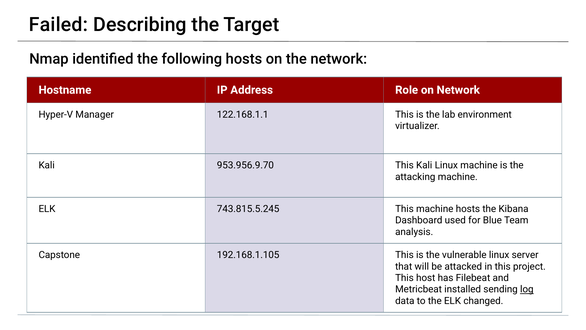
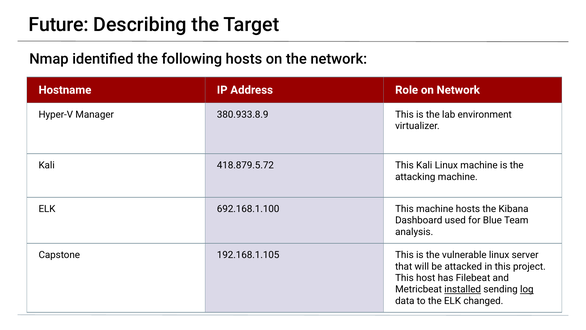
Failed: Failed -> Future (59, 25)
122.168.1.1: 122.168.1.1 -> 380.933.8.9 (243, 114)
953.956.9.70: 953.956.9.70 -> 418.879.5.72 (245, 165)
743.815.5.245: 743.815.5.245 -> 692.168.1.100 (248, 209)
installed underline: none -> present (463, 289)
